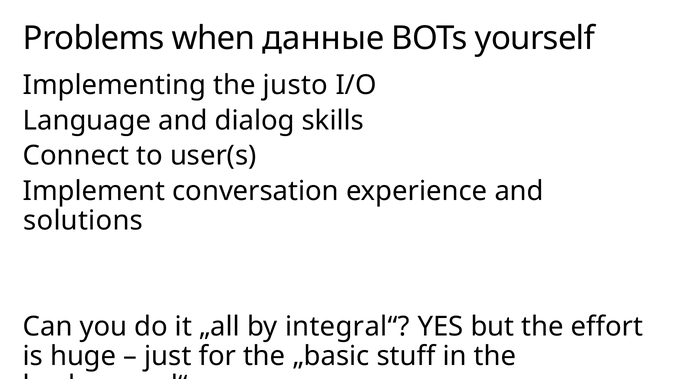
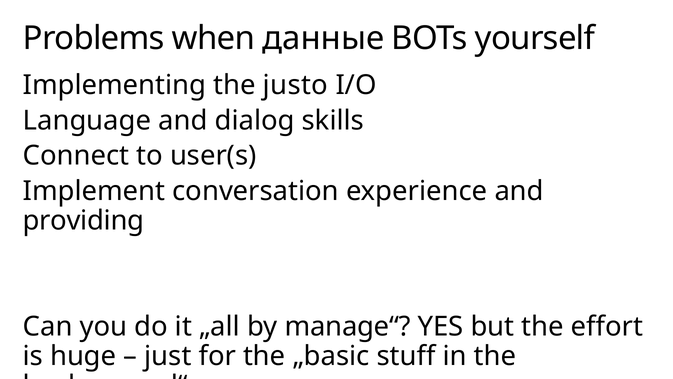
solutions: solutions -> providing (83, 220)
integral“: integral“ -> manage“ (348, 326)
